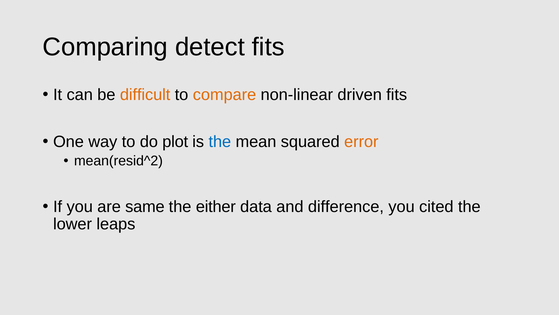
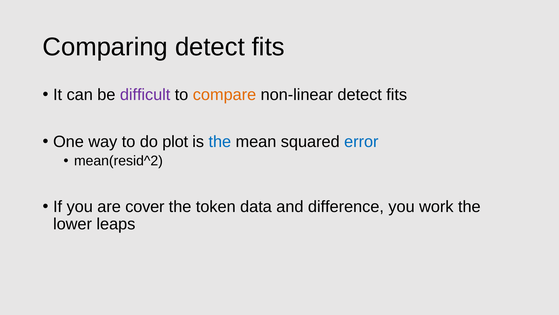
difficult colour: orange -> purple (145, 95)
non-linear driven: driven -> detect (360, 95)
error colour: orange -> blue (361, 141)
same: same -> cover (145, 206)
either: either -> token (216, 206)
cited: cited -> work (436, 206)
